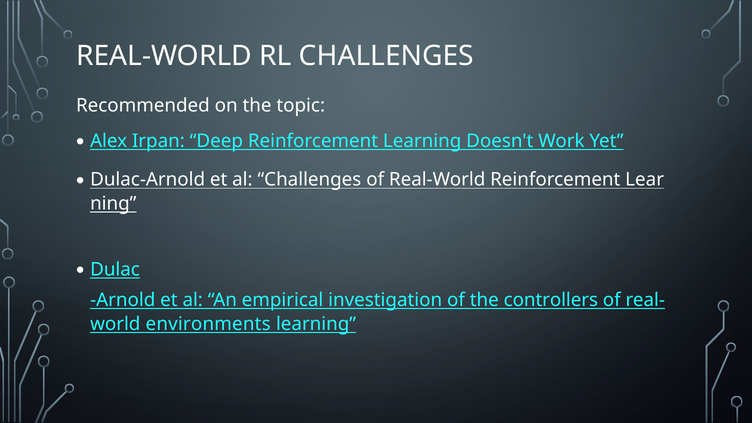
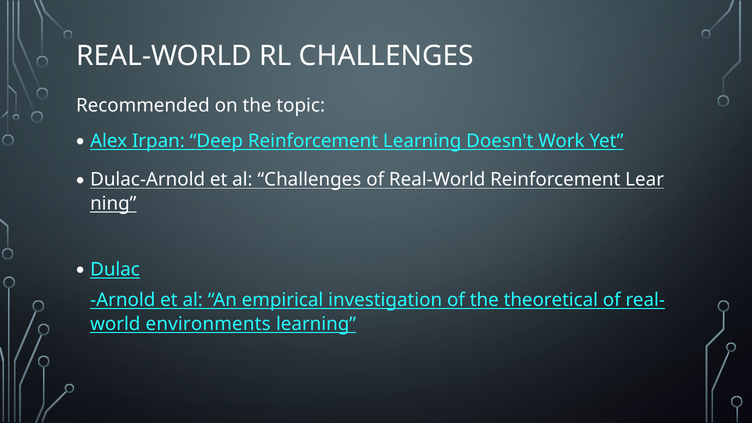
controllers: controllers -> theoretical (551, 300)
